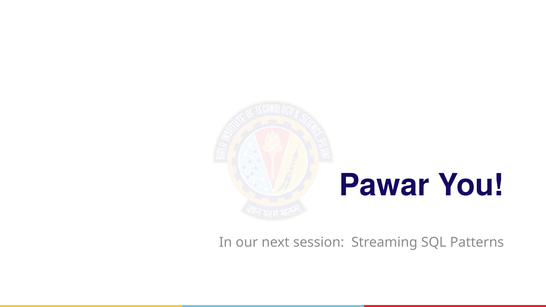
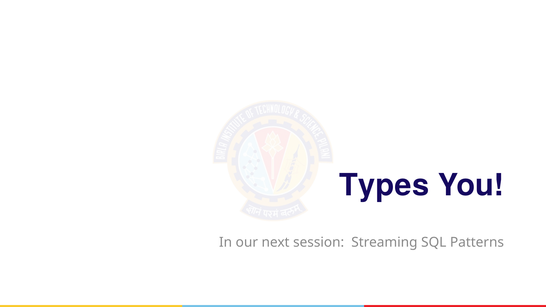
Pawar: Pawar -> Types (384, 186)
